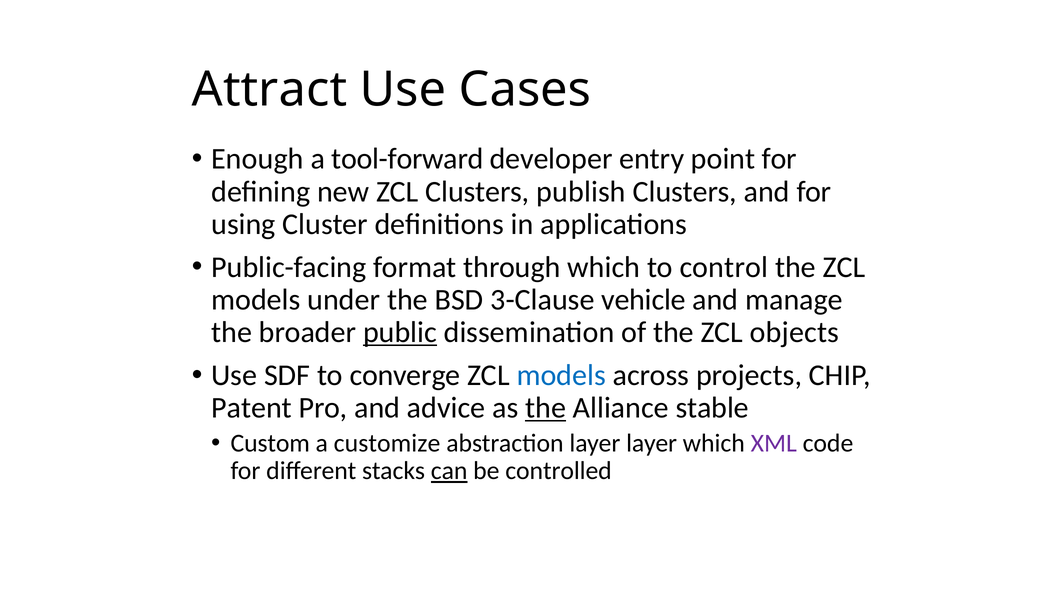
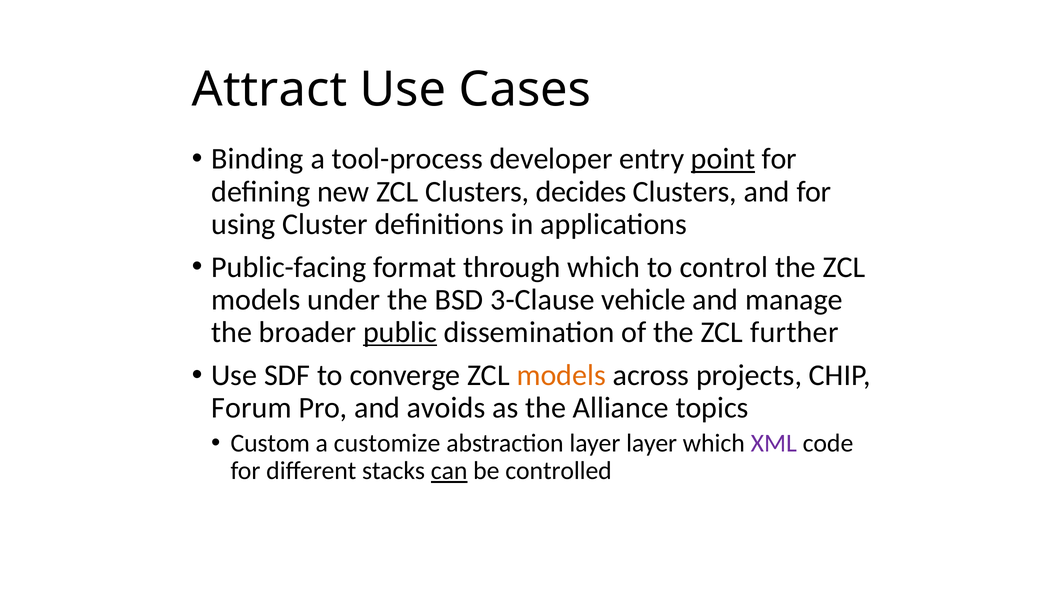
Enough: Enough -> Binding (257, 159)
tool-forward: tool-forward -> tool-process (407, 159)
point underline: none -> present (723, 159)
publish: publish -> decides (581, 191)
objects: objects -> further (794, 332)
models colour: blue -> orange (561, 375)
Patent: Patent -> Forum (252, 407)
advice: advice -> avoids (446, 407)
the underline: present -> none (546, 407)
stable: stable -> topics (712, 407)
